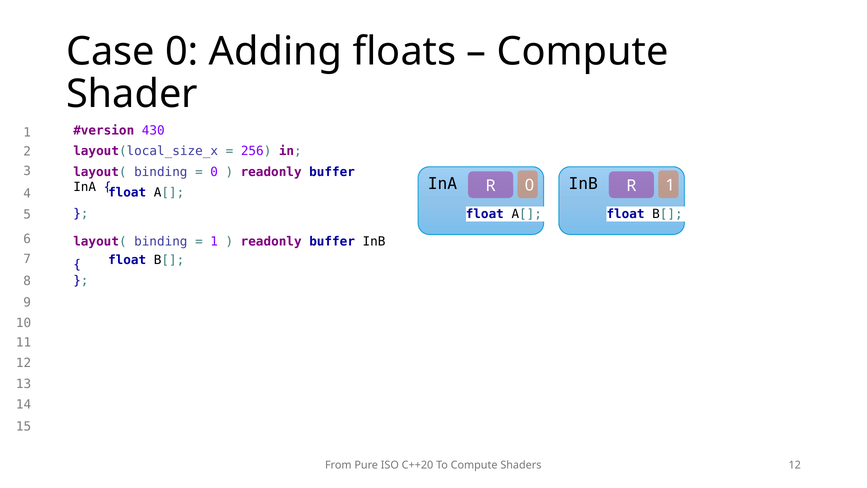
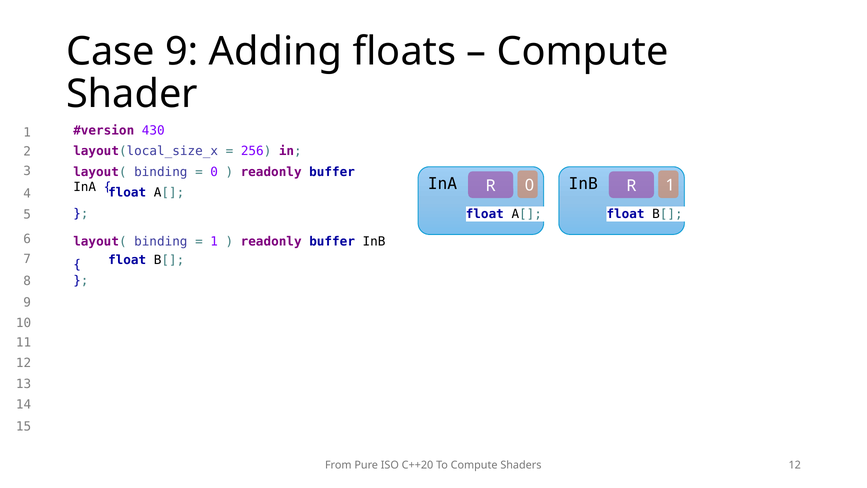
Case 0: 0 -> 9 (182, 51)
